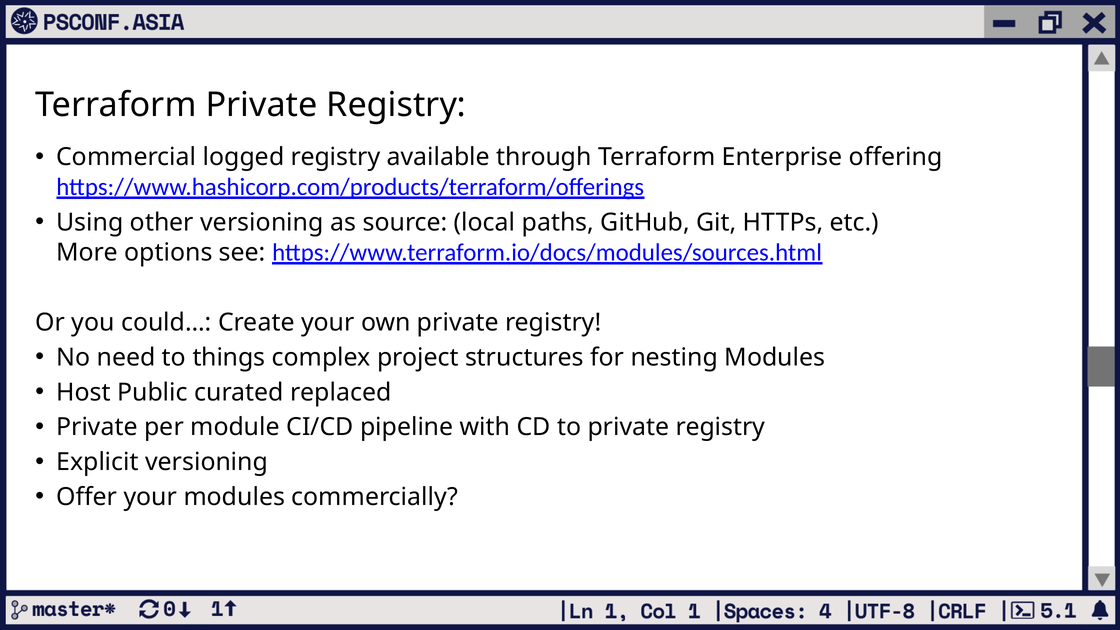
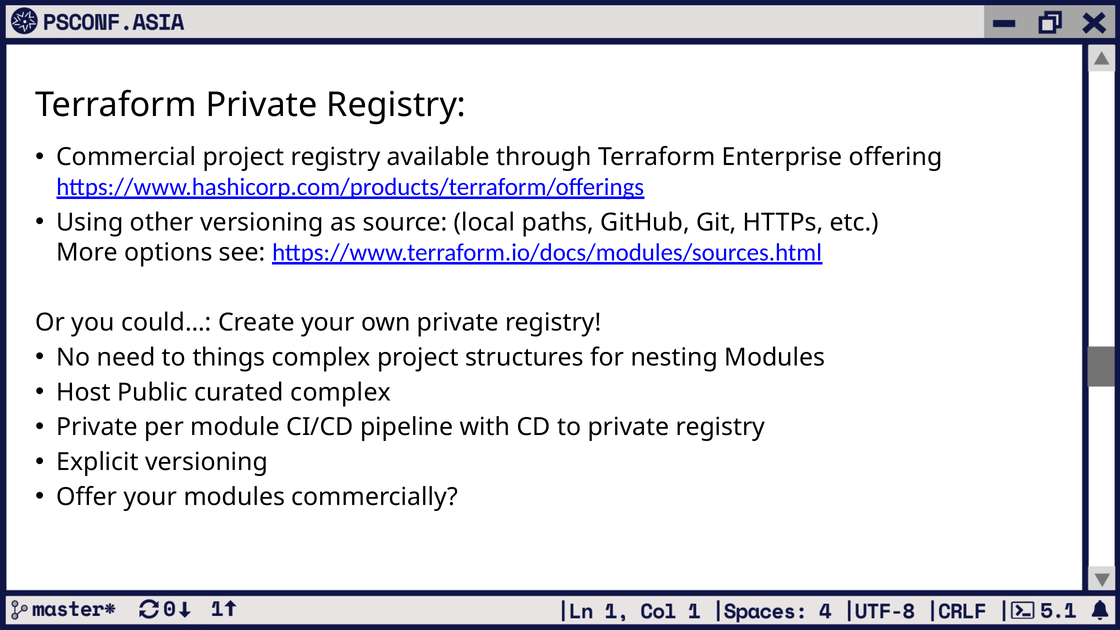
Commercial logged: logged -> project (244, 157)
curated replaced: replaced -> complex (341, 392)
